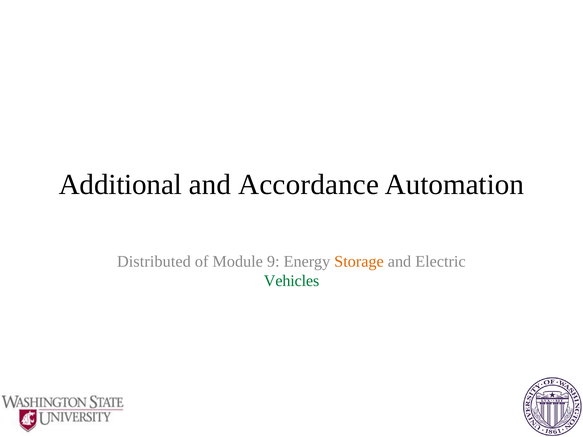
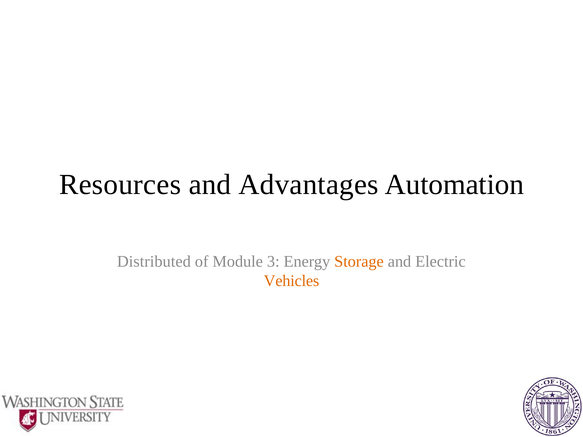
Additional: Additional -> Resources (120, 185)
Accordance: Accordance -> Advantages (309, 185)
9: 9 -> 3 (273, 262)
Vehicles colour: green -> orange (292, 281)
